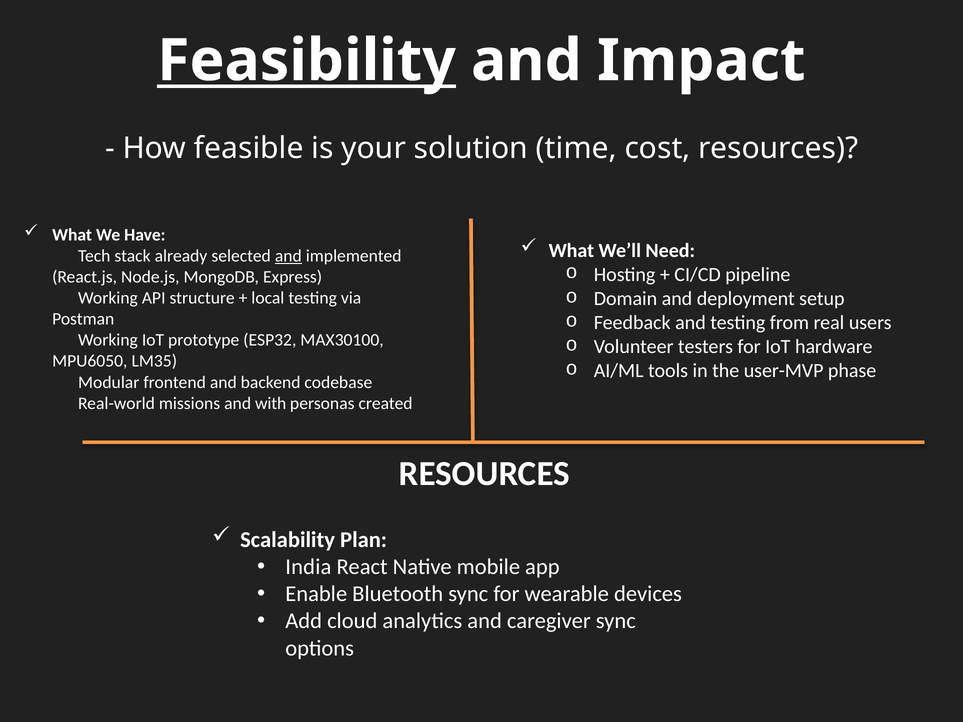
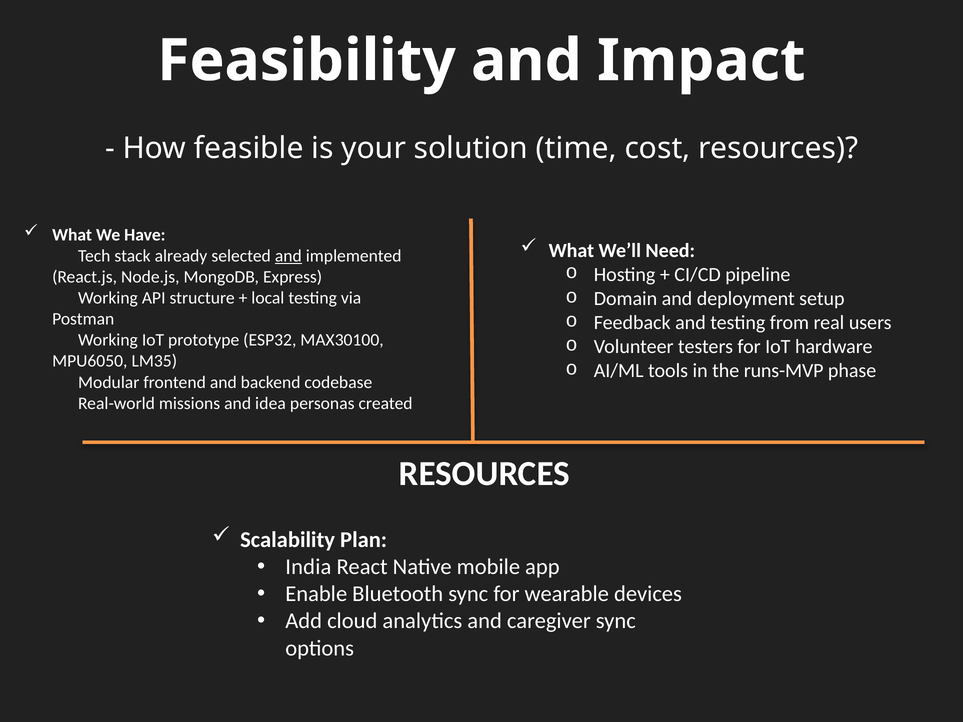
Feasibility underline: present -> none (306, 61)
user-MVP: user-MVP -> runs-MVP (784, 371)
with: with -> idea (271, 403)
